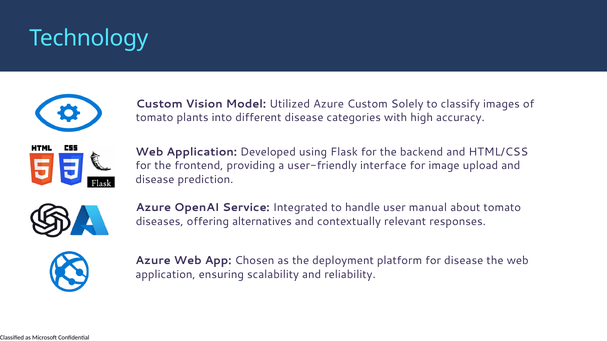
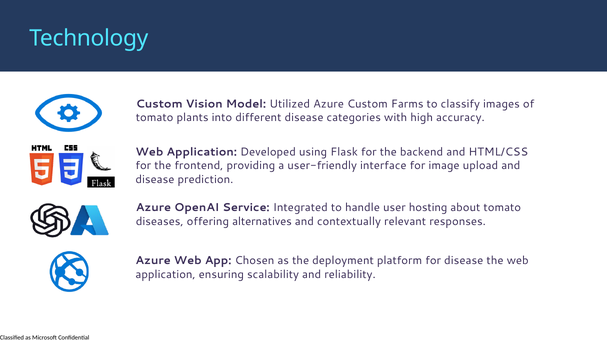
Solely: Solely -> Farms (407, 104)
manual: manual -> hosting (428, 208)
